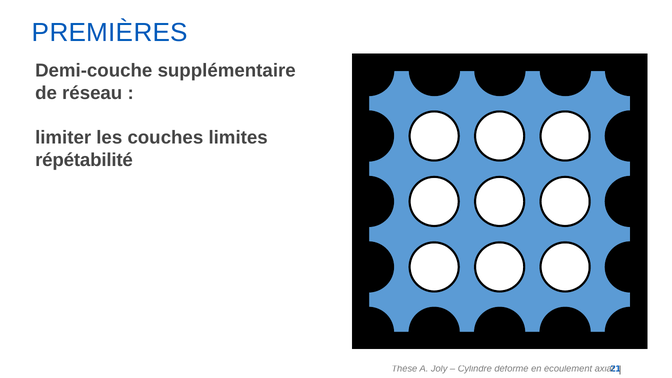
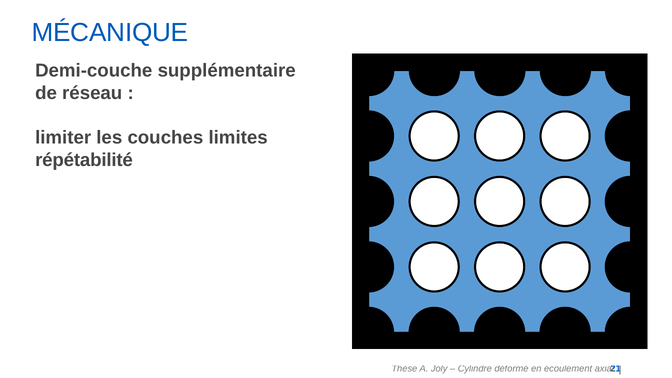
PREMIÈRES: PREMIÈRES -> MÉCANIQUE (110, 33)
